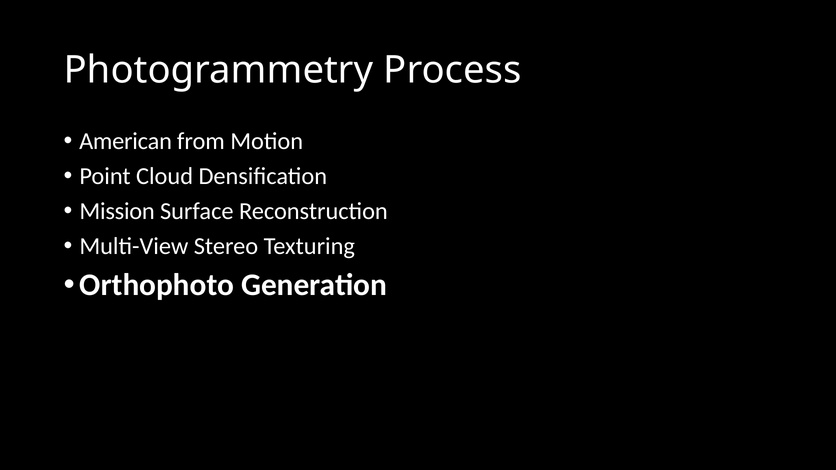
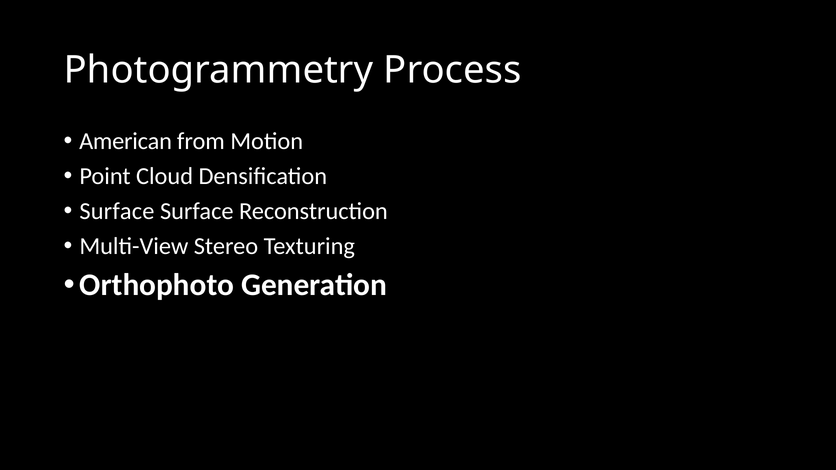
Mission: Mission -> Surface (117, 211)
